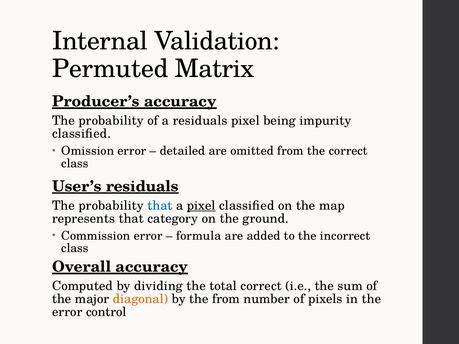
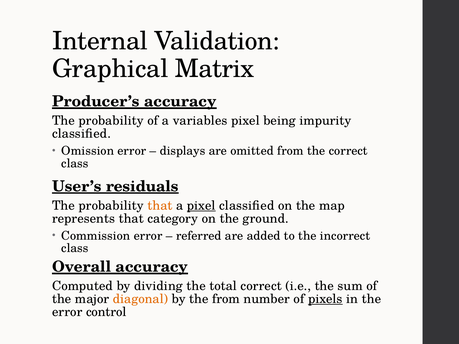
Permuted: Permuted -> Graphical (110, 69)
a residuals: residuals -> variables (200, 121)
detailed: detailed -> displays (183, 151)
that colour: blue -> orange (160, 206)
formula: formula -> referred (199, 236)
pixels underline: none -> present (325, 299)
